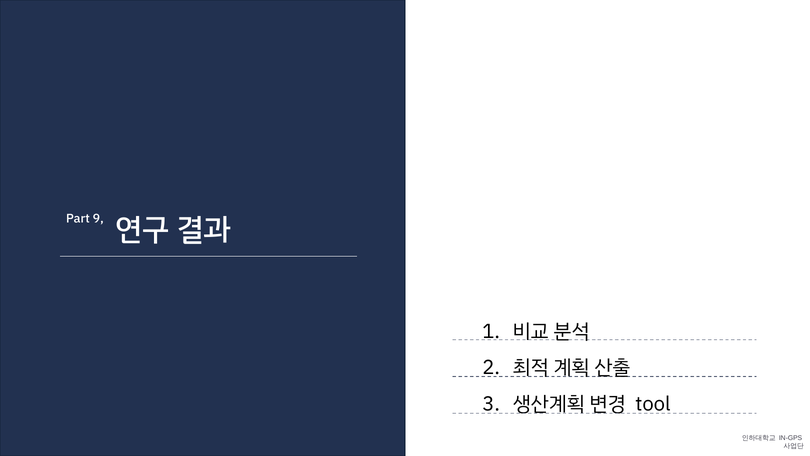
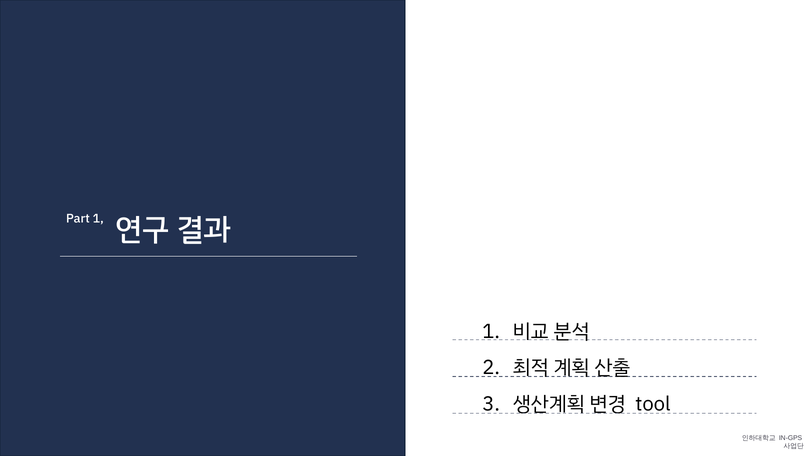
9: 9 -> 1 (98, 219)
